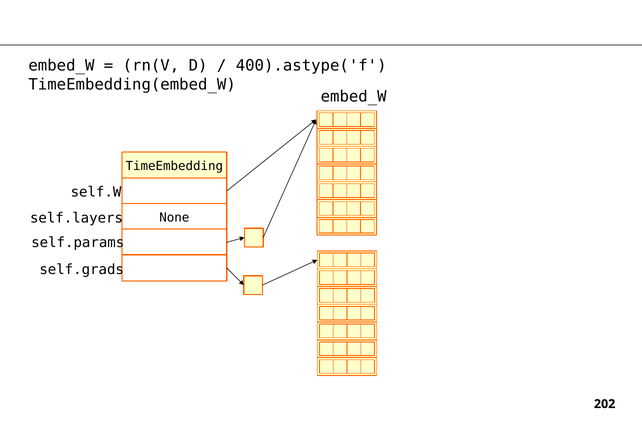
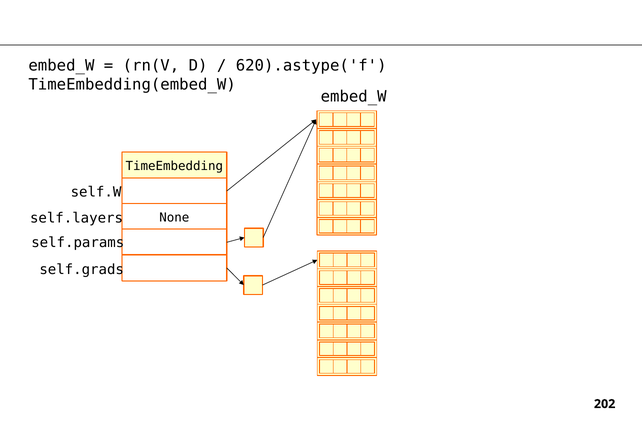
400).astype('f: 400).astype('f -> 620).astype('f (311, 66)
